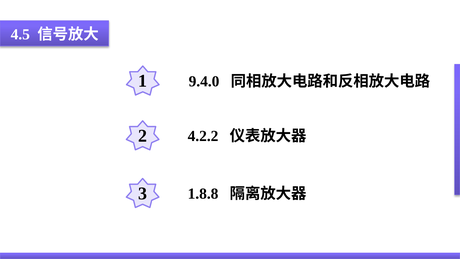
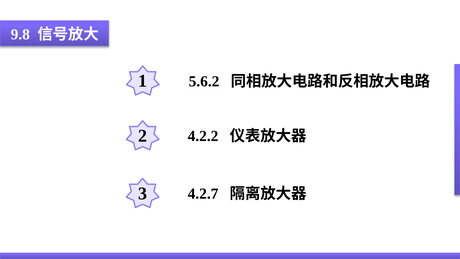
4.5: 4.5 -> 9.8 (20, 34)
9.4.0: 9.4.0 -> 5.6.2 (204, 81)
1.8.8: 1.8.8 -> 4.2.7 (203, 194)
